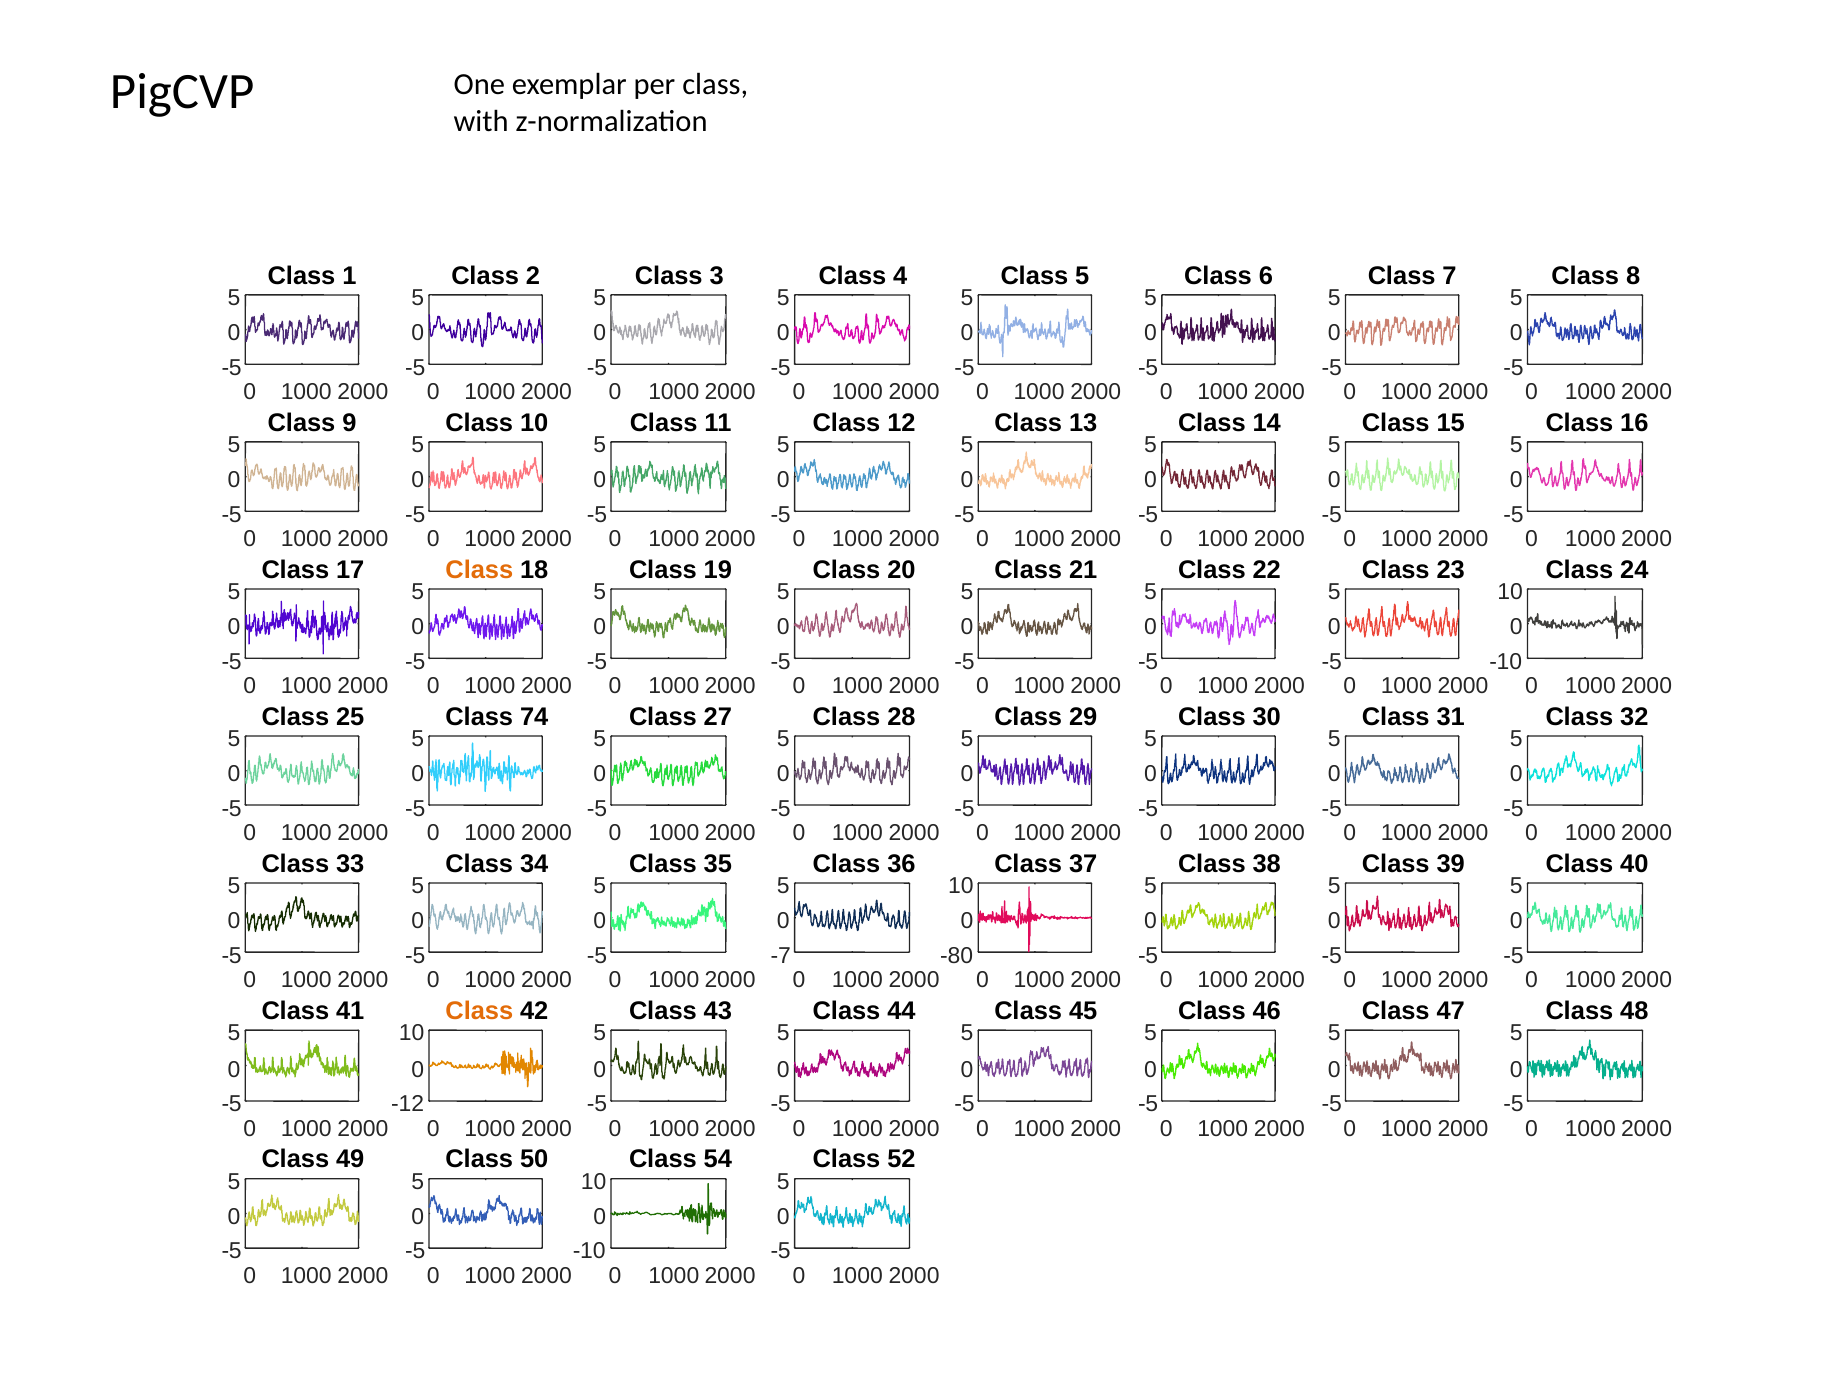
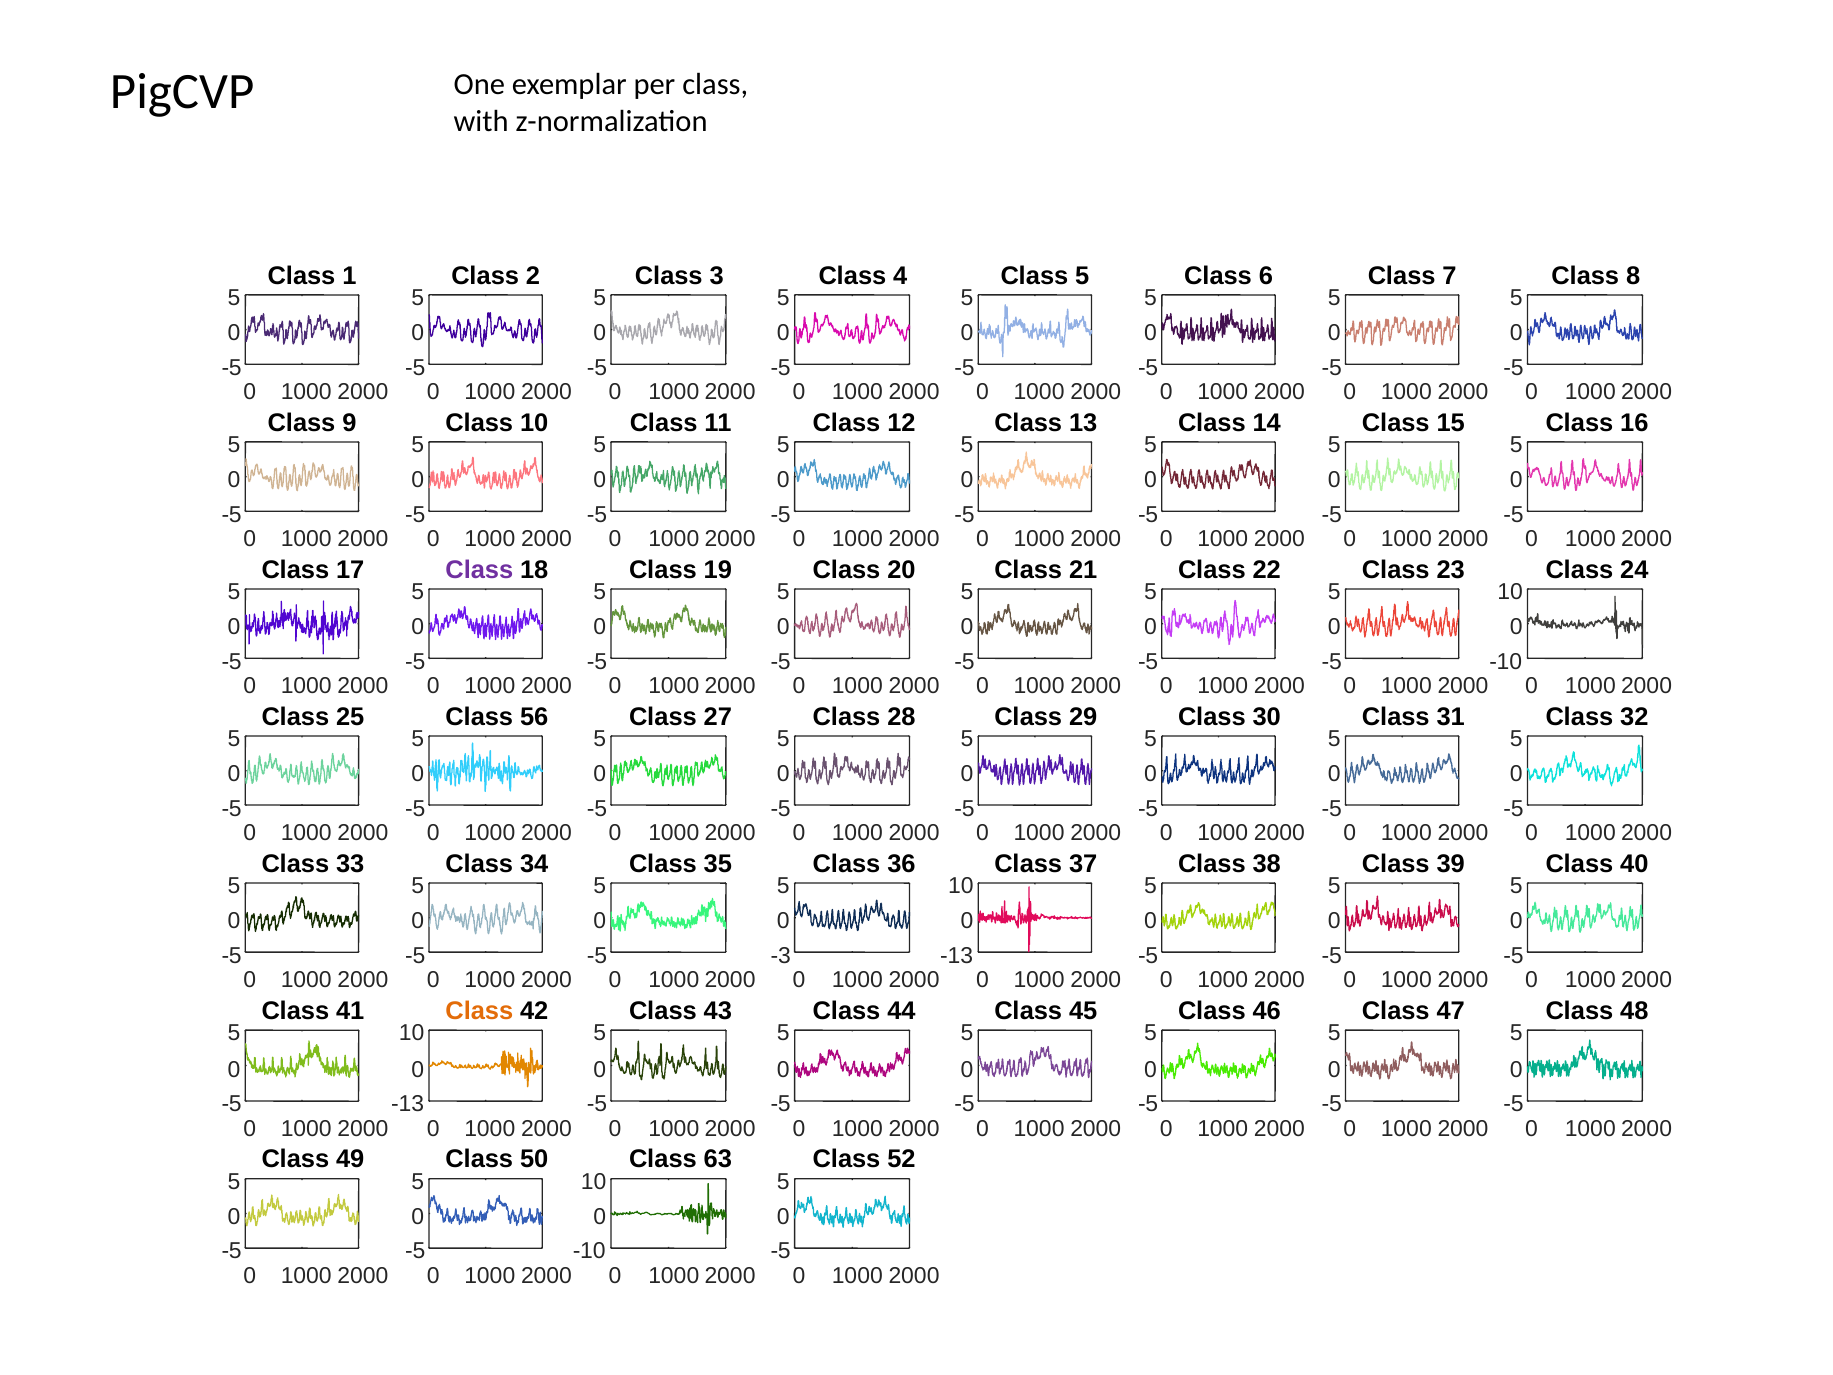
Class colour: orange -> purple (479, 570)
74: 74 -> 56 (534, 717)
-7: -7 -> -3 (781, 956)
-80: -80 -> -13 (957, 956)
-12: -12 -> -13 (408, 1104)
54: 54 -> 63 (718, 1159)
